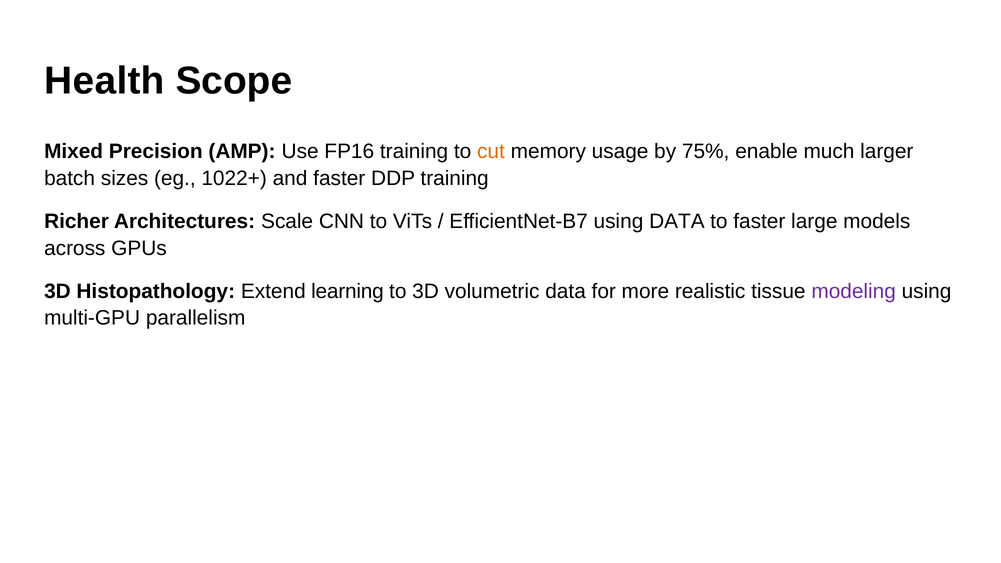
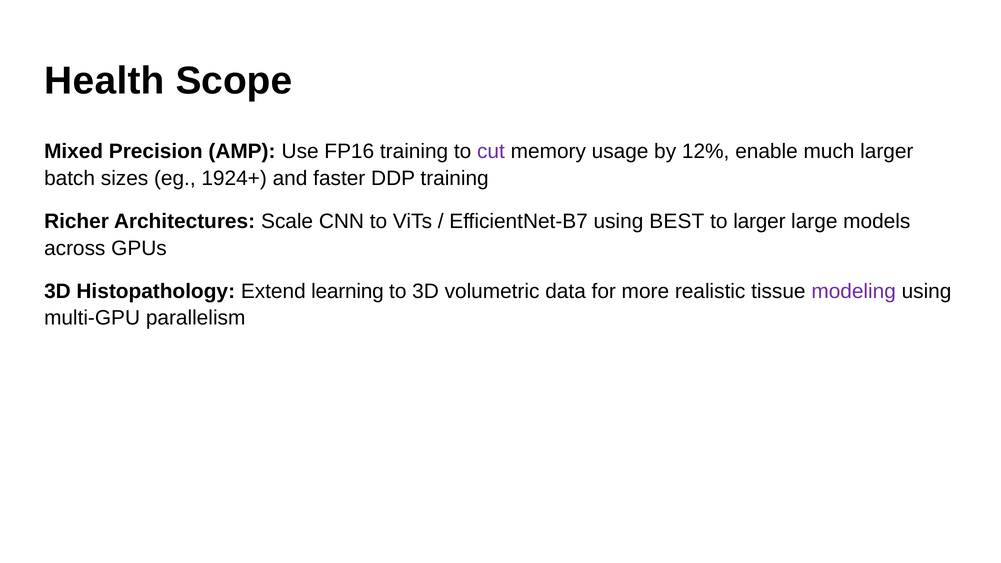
cut colour: orange -> purple (491, 152)
75%: 75% -> 12% (706, 152)
1022+: 1022+ -> 1924+ (234, 178)
using DATA: DATA -> BEST (677, 222)
to faster: faster -> larger (759, 222)
